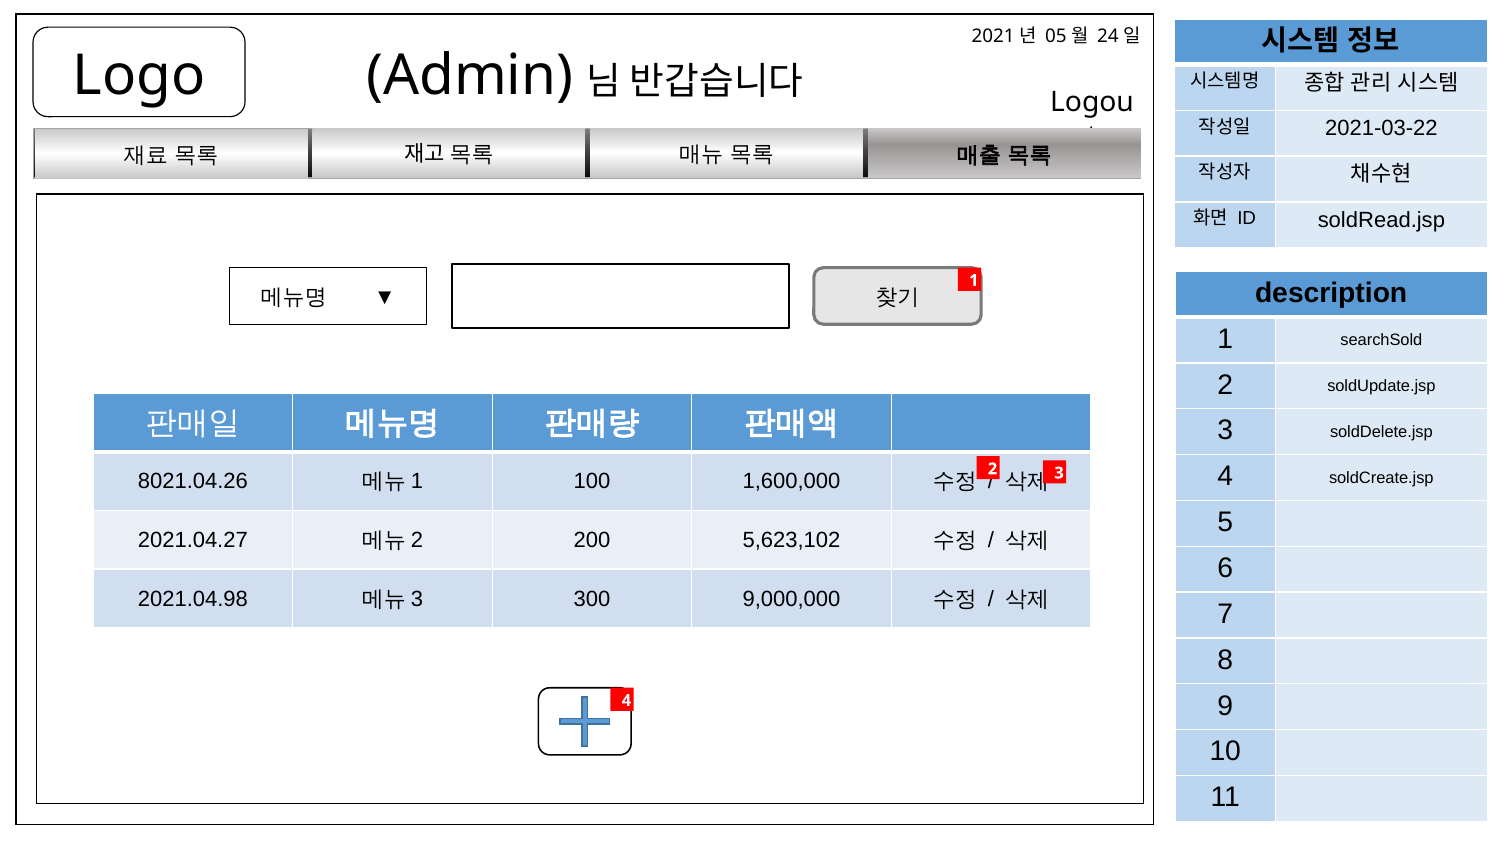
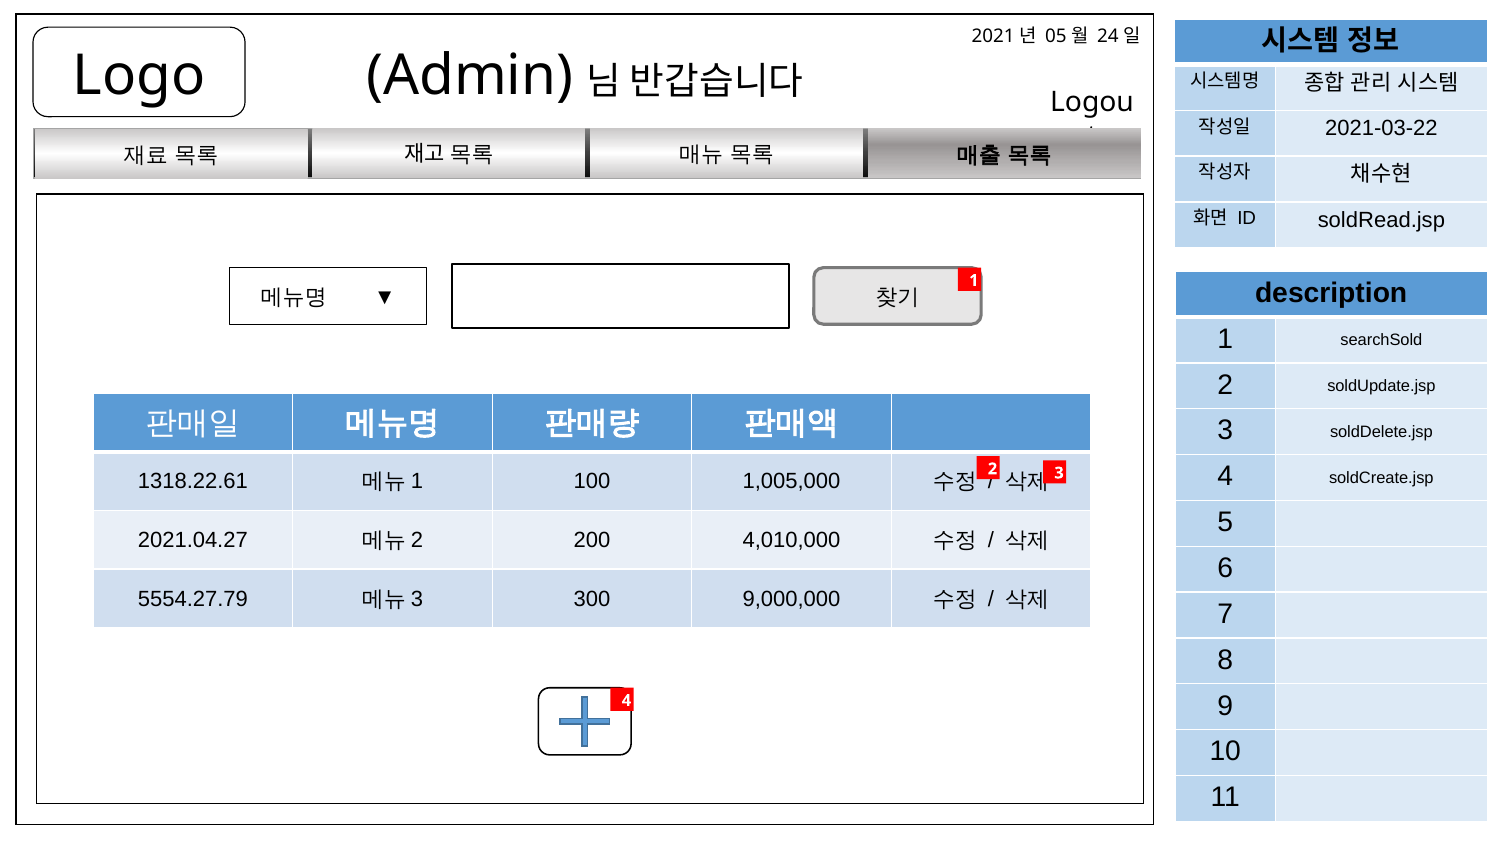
8021.04.26: 8021.04.26 -> 1318.22.61 (193, 482)
1,600,000: 1,600,000 -> 1,005,000 (791, 482)
5,623,102: 5,623,102 -> 4,010,000 (791, 540)
2021.04.98: 2021.04.98 -> 5554.27.79 (193, 599)
